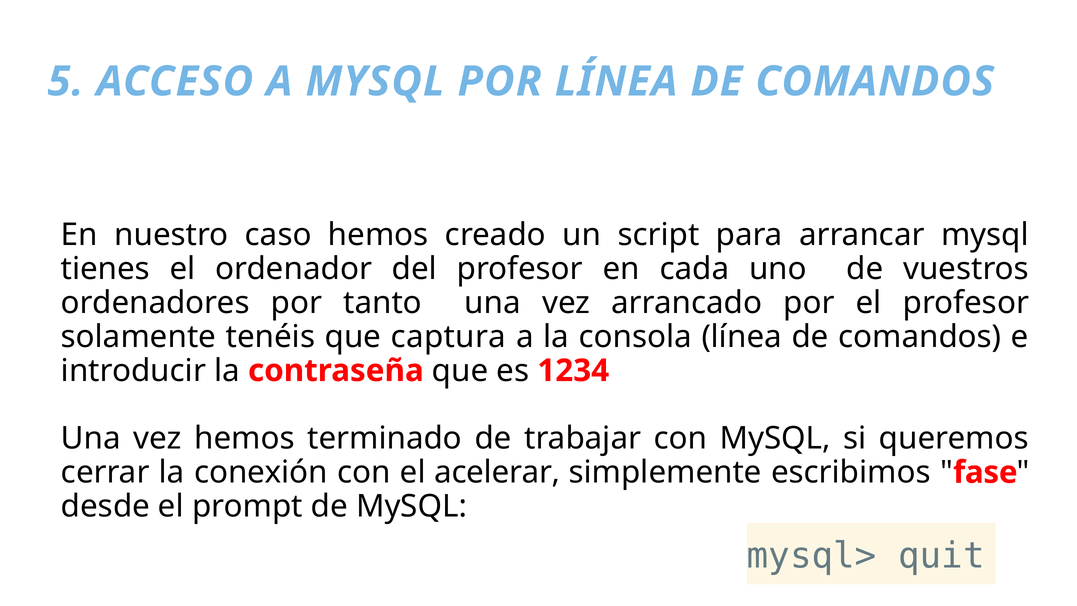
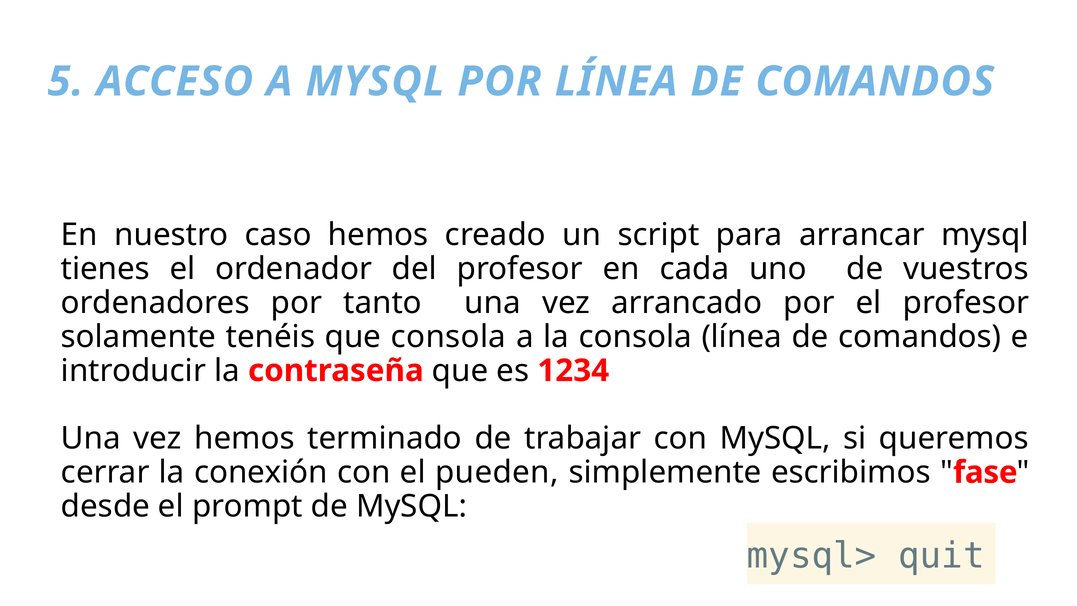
que captura: captura -> consola (448, 337)
acelerar: acelerar -> pueden (497, 472)
